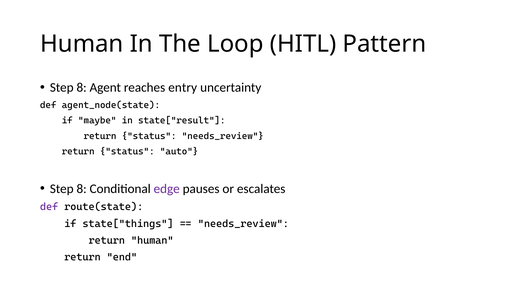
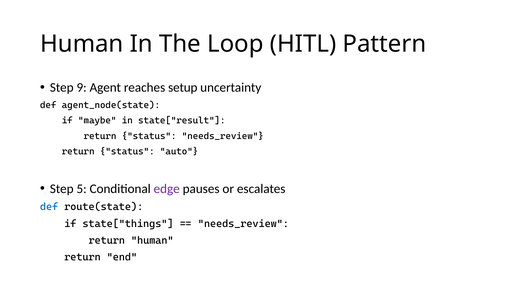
8: 8 -> 9 (82, 88)
entry: entry -> setup (183, 88)
8: 8 -> 5 (82, 189)
def colour: purple -> blue (49, 207)
